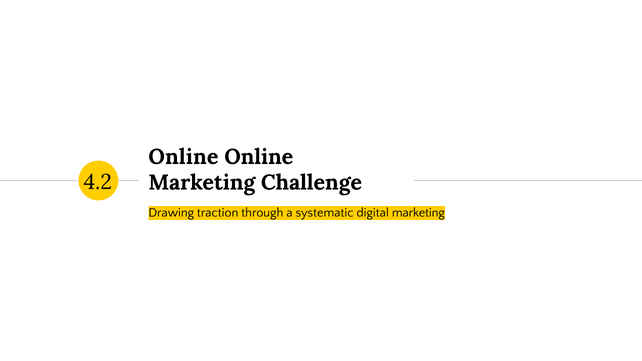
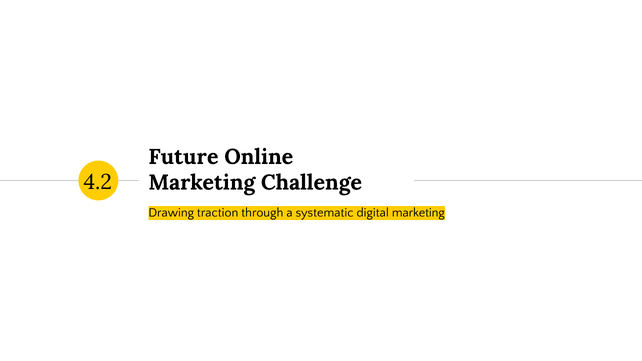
Online: Online -> Future (183, 157)
